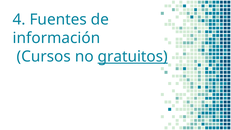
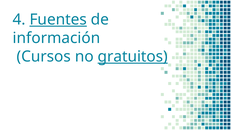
Fuentes underline: none -> present (58, 20)
